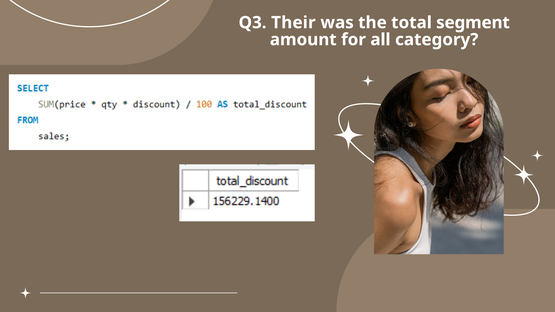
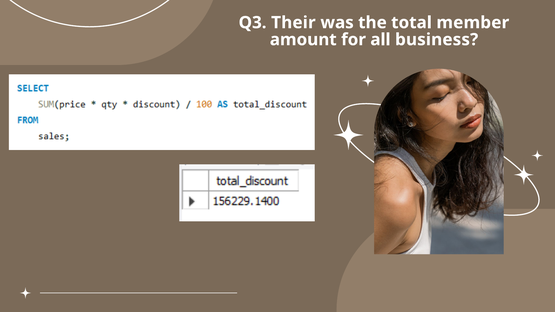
segment: segment -> member (473, 23)
category: category -> business (437, 40)
